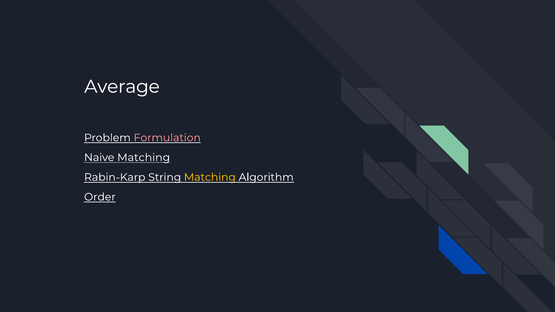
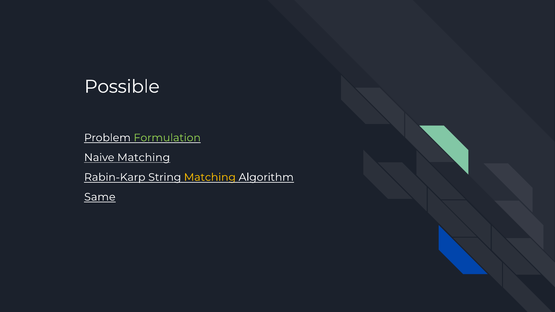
Average: Average -> Possible (122, 87)
Formulation colour: pink -> light green (167, 138)
Order: Order -> Same (100, 197)
